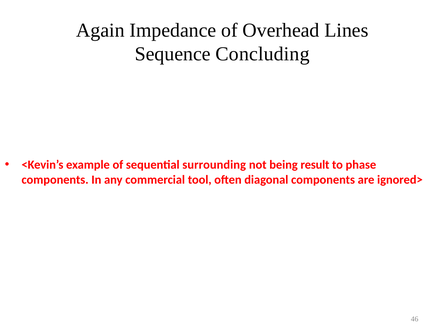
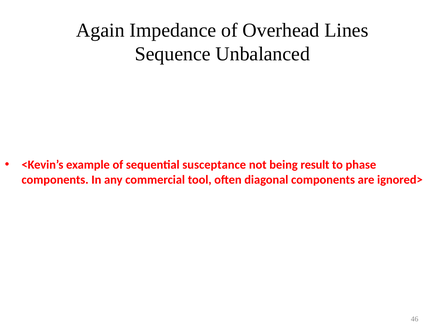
Concluding: Concluding -> Unbalanced (263, 54)
surrounding: surrounding -> susceptance (214, 165)
